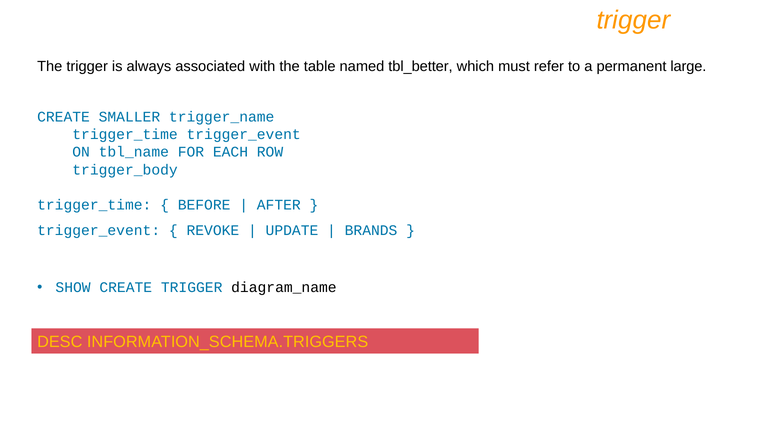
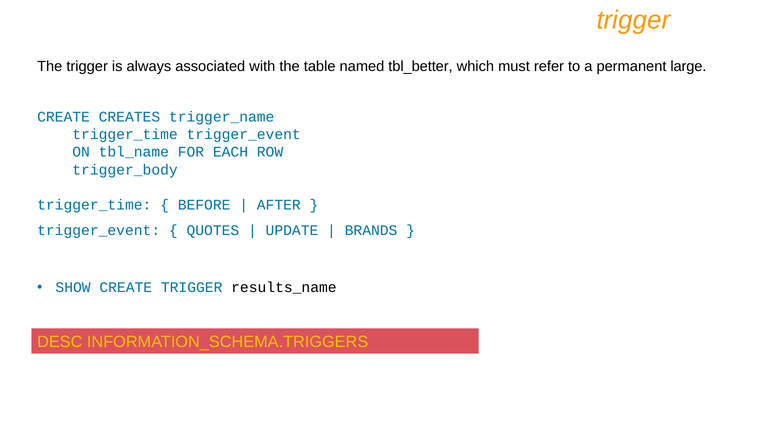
SMALLER: SMALLER -> CREATES (129, 117)
REVOKE: REVOKE -> QUOTES (213, 230)
diagram_name: diagram_name -> results_name (284, 287)
